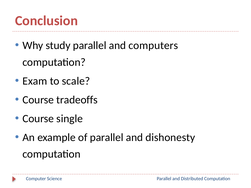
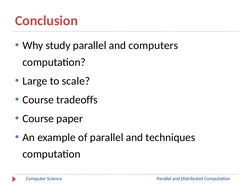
Exam: Exam -> Large (35, 81)
single: single -> paper (70, 119)
dishonesty: dishonesty -> techniques (170, 138)
